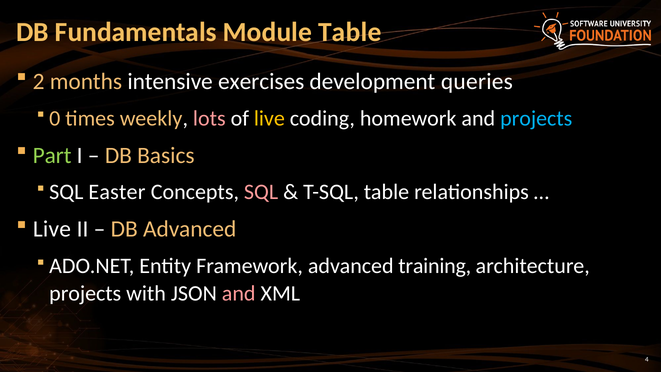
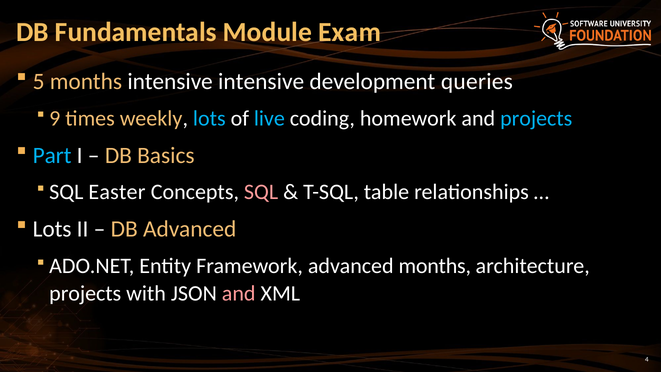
Module Table: Table -> Exam (350, 32)
2: 2 -> 5 (39, 81)
intensive exercises: exercises -> intensive (261, 81)
0: 0 -> 9 (55, 118)
lots colour: pink -> light blue (209, 118)
live colour: yellow -> light blue (269, 118)
Part colour: light green -> light blue (52, 155)
Live: Live -> Lots (52, 229)
advanced training: training -> months (435, 266)
